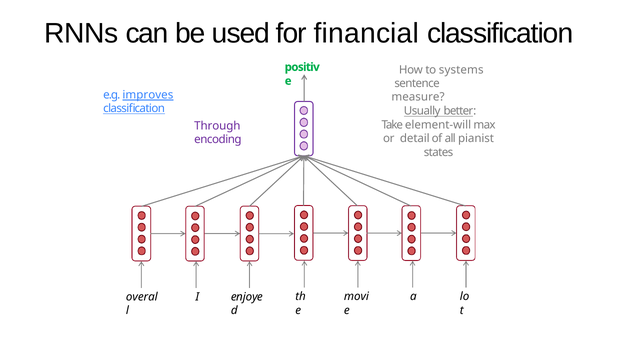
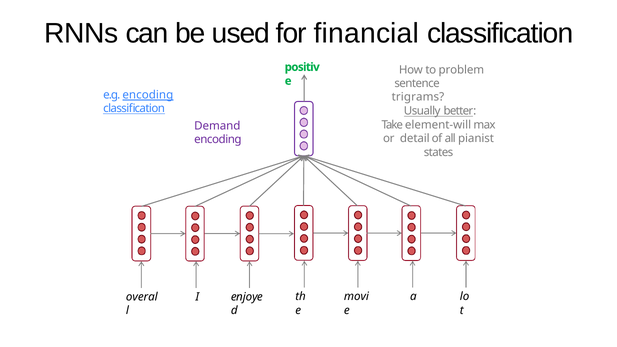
systems: systems -> problem (461, 70)
e.g improves: improves -> encoding (148, 95)
measure: measure -> trigrams (418, 97)
Through: Through -> Demand (217, 126)
